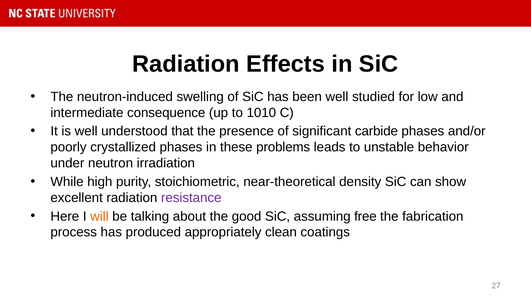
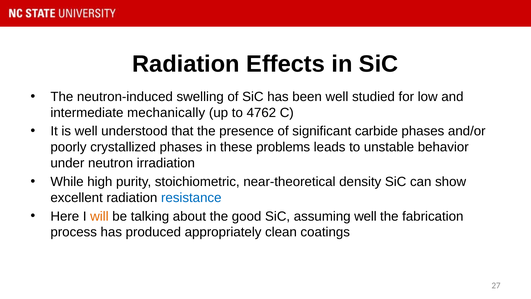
consequence: consequence -> mechanically (166, 113)
1010: 1010 -> 4762 (261, 113)
resistance colour: purple -> blue (191, 198)
assuming free: free -> well (365, 216)
